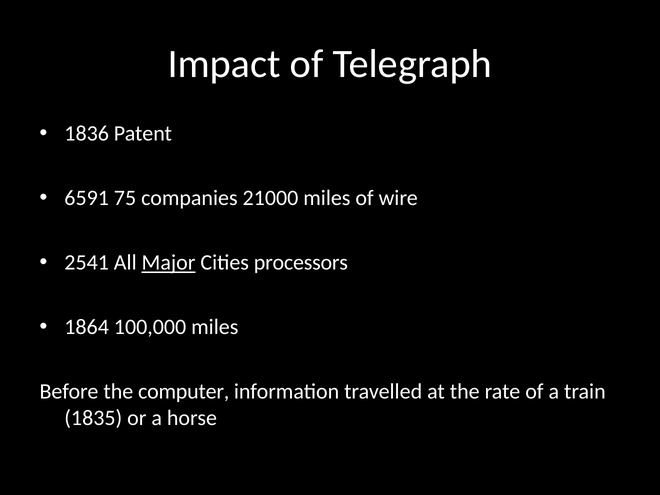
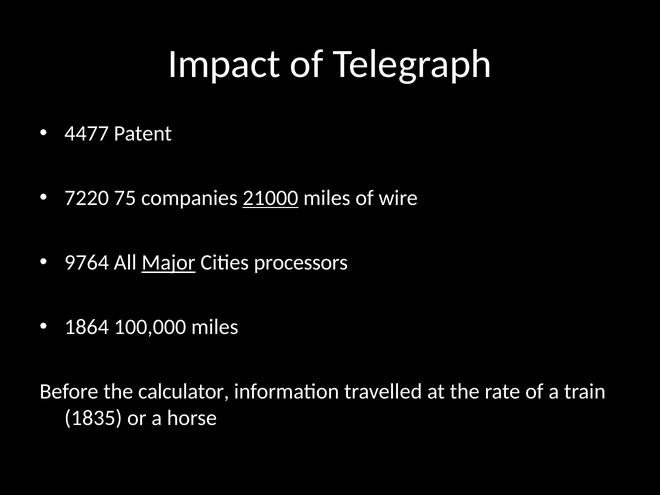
1836: 1836 -> 4477 (87, 134)
6591: 6591 -> 7220 (87, 198)
21000 underline: none -> present (270, 198)
2541: 2541 -> 9764 (87, 263)
computer: computer -> calculator (184, 392)
